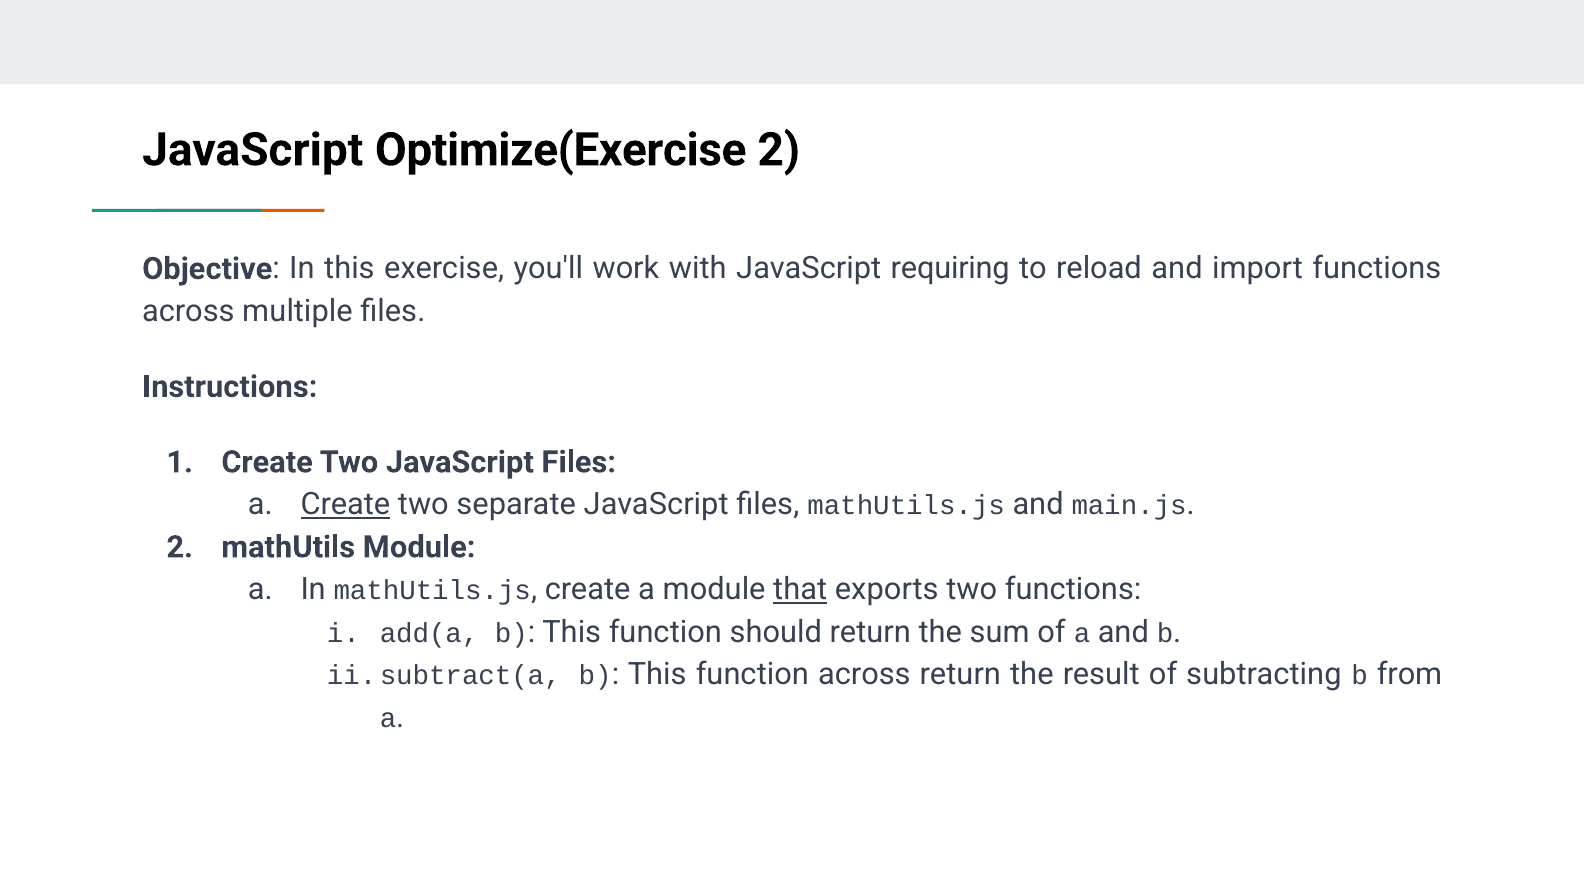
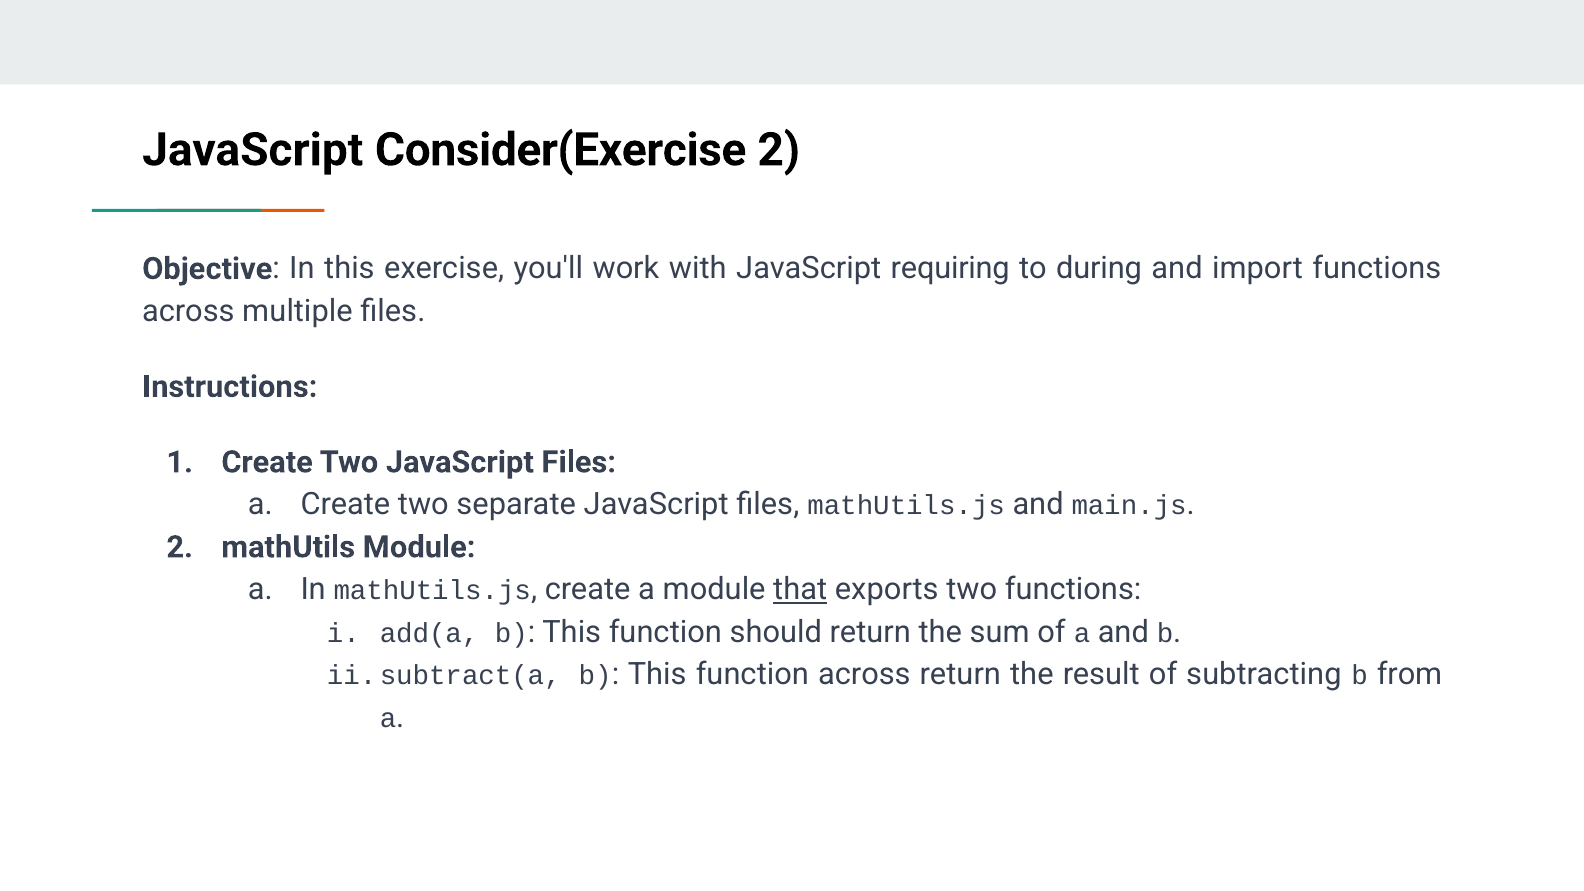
Optimize(Exercise: Optimize(Exercise -> Consider(Exercise (561, 150)
reload: reload -> during (1099, 269)
Create underline: present -> none (345, 505)
